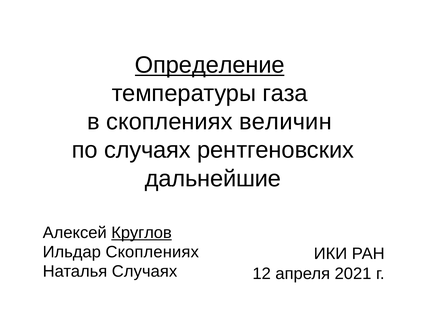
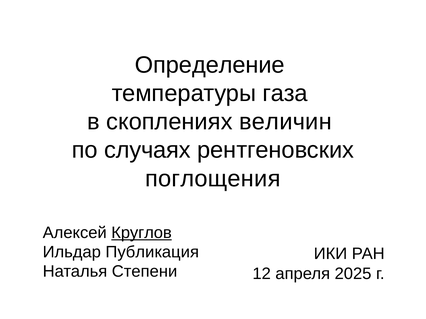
Определение underline: present -> none (210, 65)
дальнейшие: дальнейшие -> поглощения (213, 179)
Ильдар Скоплениях: Скоплениях -> Публикация (152, 252)
Наталья Случаях: Случаях -> Степени (145, 272)
2021: 2021 -> 2025 (353, 274)
